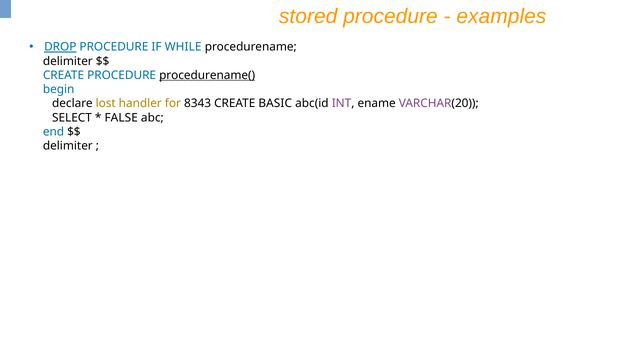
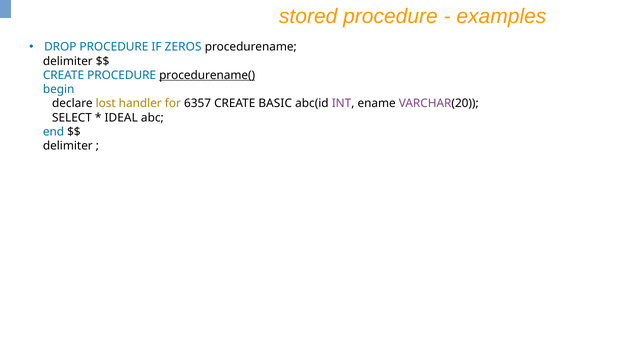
DROP underline: present -> none (60, 47)
WHILE: WHILE -> ZEROS (183, 47)
8343: 8343 -> 6357 (198, 104)
FALSE: FALSE -> IDEAL (121, 118)
